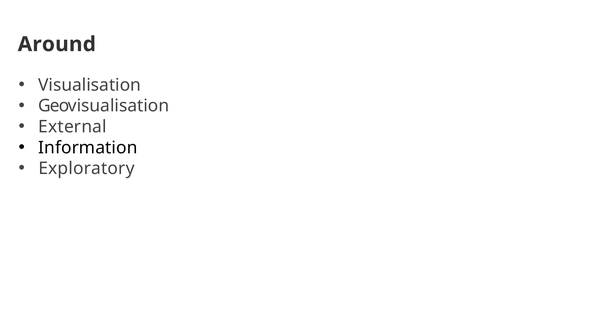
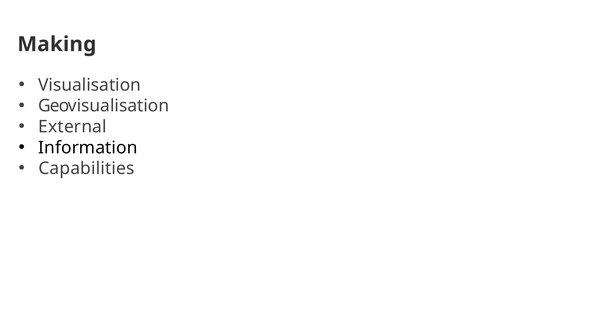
Around: Around -> Making (57, 44)
Exploratory: Exploratory -> Capabilities (86, 169)
